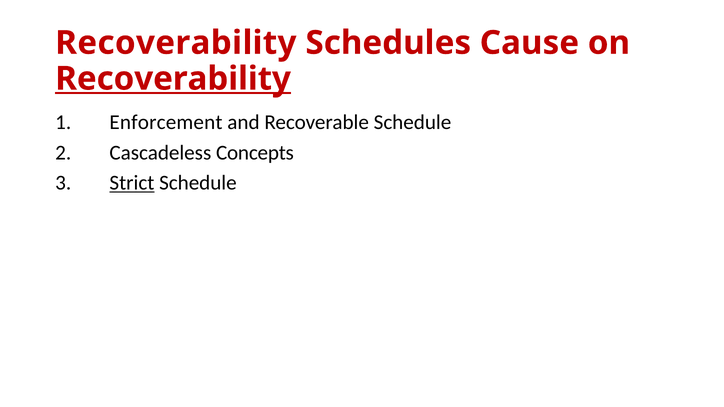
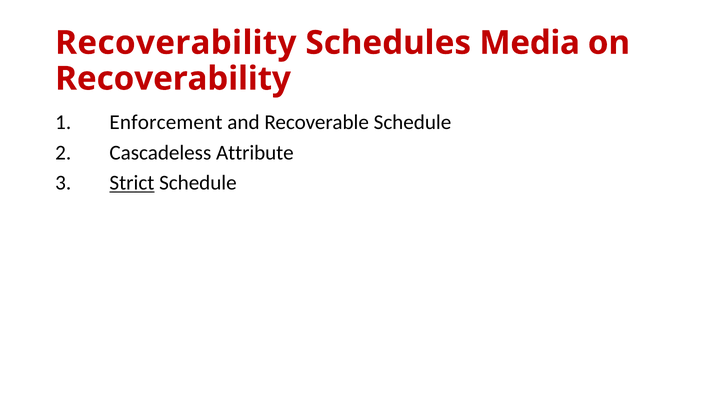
Cause: Cause -> Media (530, 43)
Recoverability underline: present -> none (173, 79)
Concepts: Concepts -> Attribute (255, 153)
